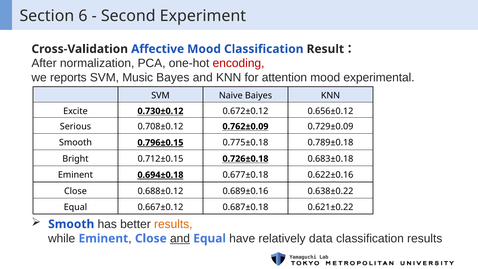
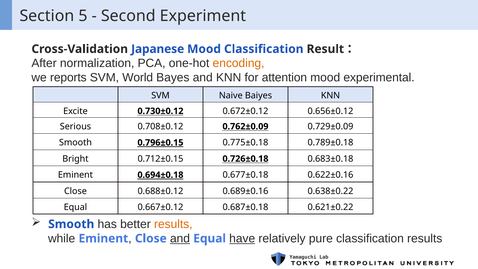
6: 6 -> 5 (83, 16)
Affective: Affective -> Japanese (158, 49)
encoding colour: red -> orange (239, 63)
Music: Music -> World (138, 78)
have underline: none -> present (242, 238)
data: data -> pure (321, 238)
